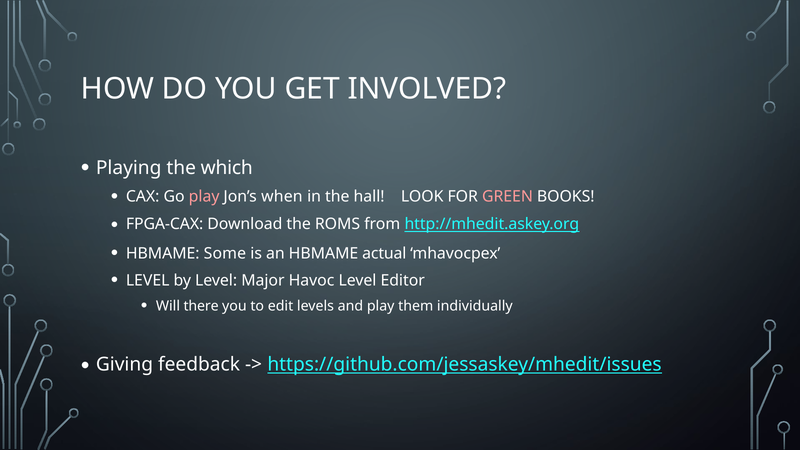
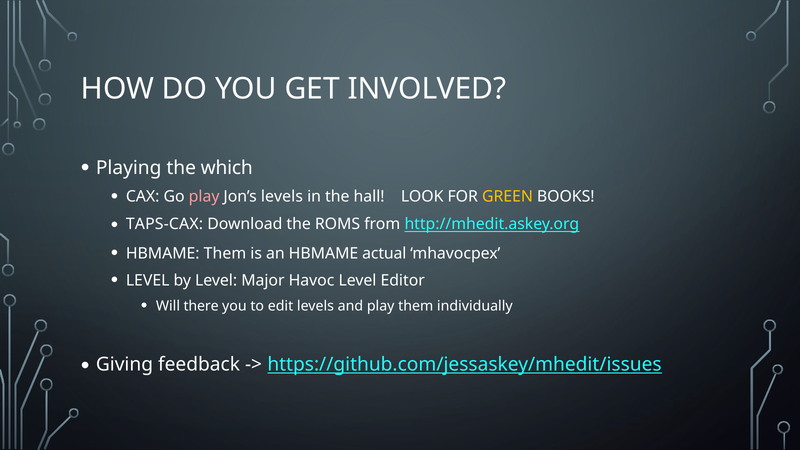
Jon’s when: when -> levels (282, 197)
GREEN colour: pink -> yellow (507, 197)
FPGA-CAX: FPGA-CAX -> TAPS-CAX (164, 224)
HBMAME Some: Some -> Them (225, 254)
